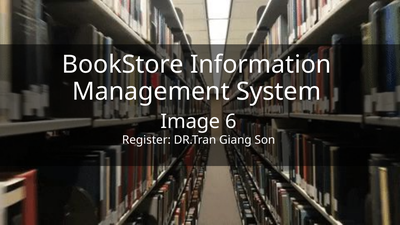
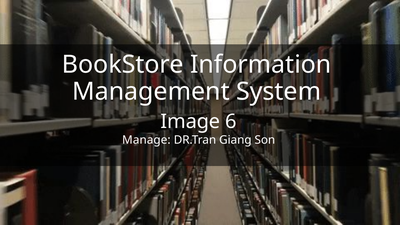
Register: Register -> Manage (146, 140)
